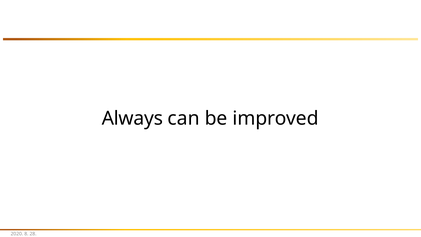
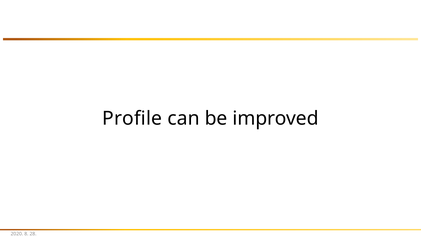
Always: Always -> Profile (132, 118)
